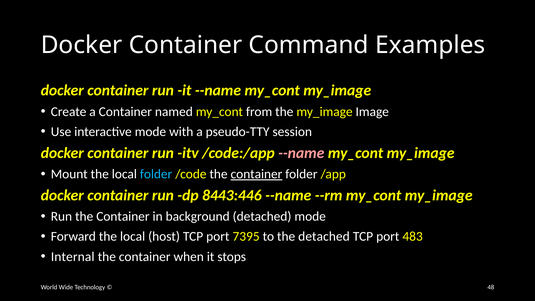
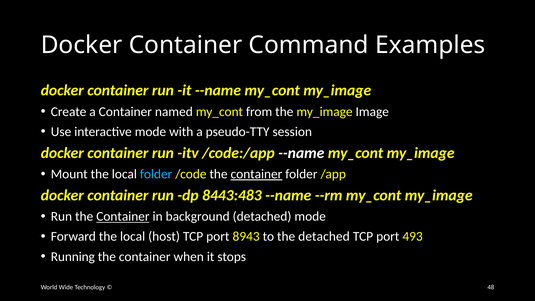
--name colour: pink -> white (301, 153)
8443:446: 8443:446 -> 8443:483 (232, 195)
Container underline: none -> present (123, 217)
7395: 7395 -> 8943 (246, 237)
483: 483 -> 493 (413, 237)
Internal: Internal -> Running (73, 257)
